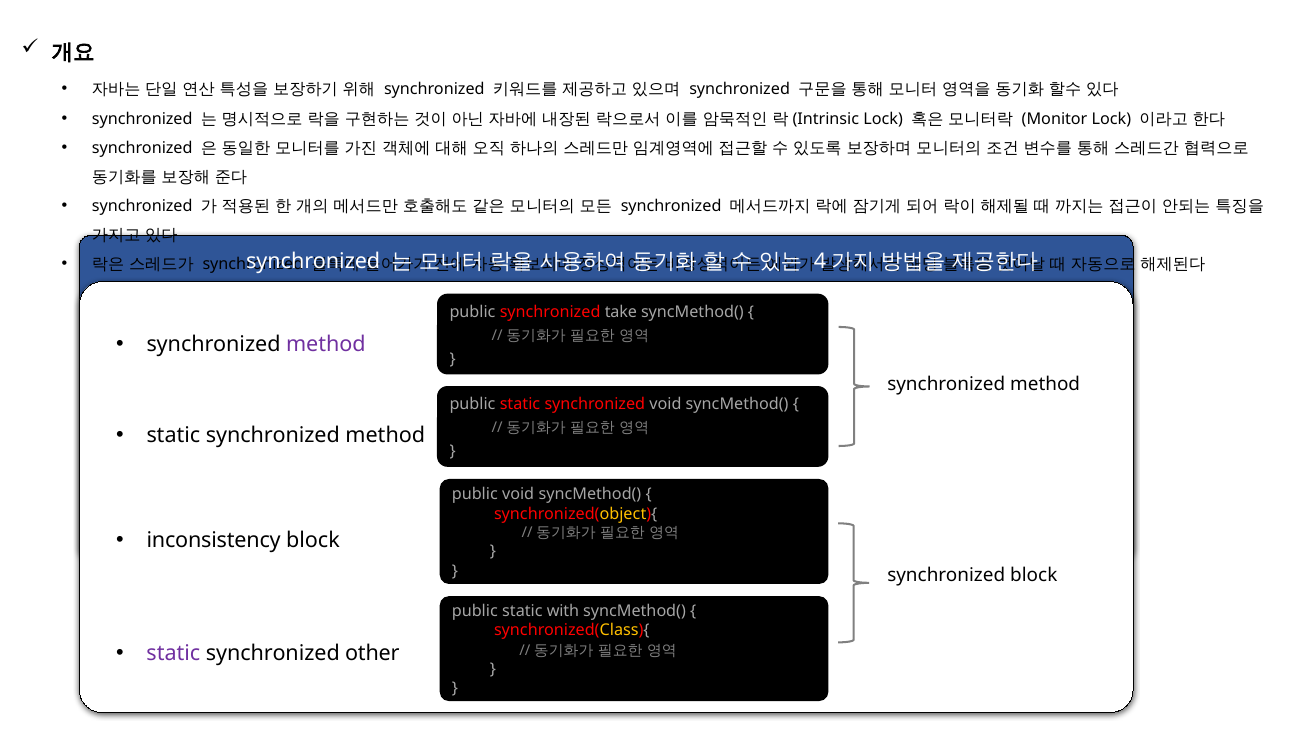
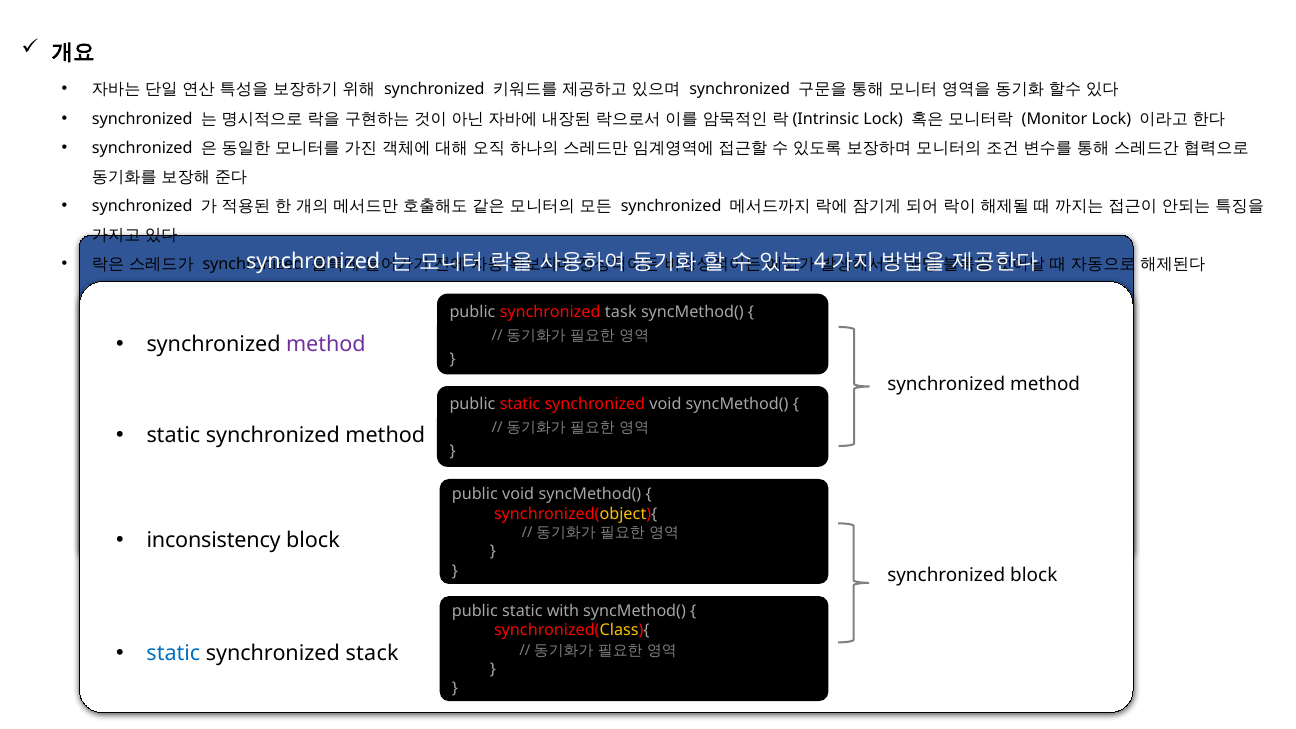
take: take -> task (621, 312)
static colour: purple -> blue (173, 653)
other: other -> stack (372, 653)
